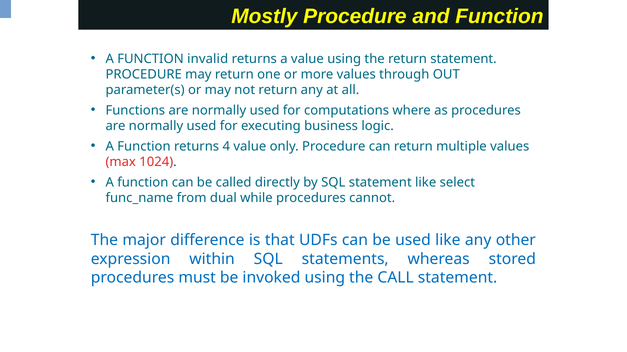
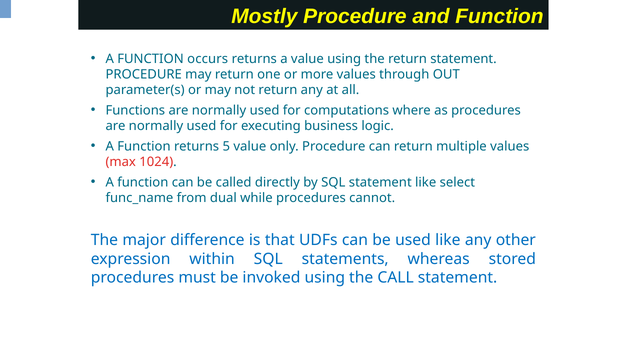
invalid: invalid -> occurs (208, 59)
4: 4 -> 5 (226, 147)
